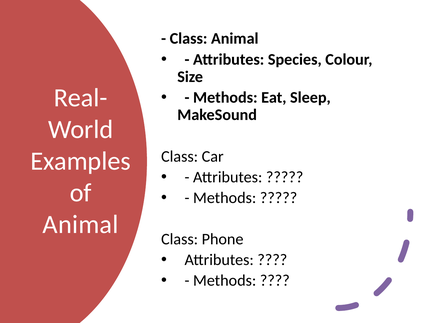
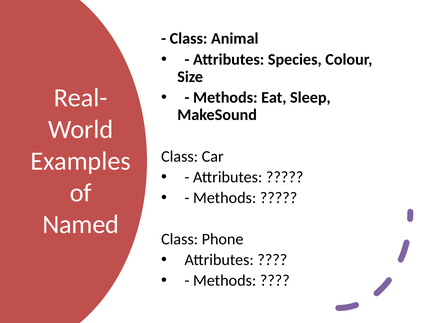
Animal: Animal -> Named (81, 224)
